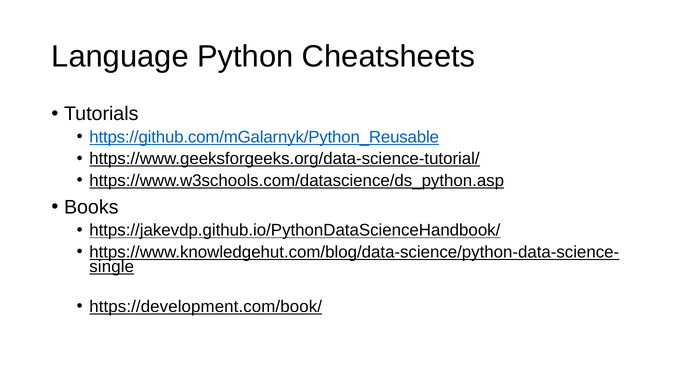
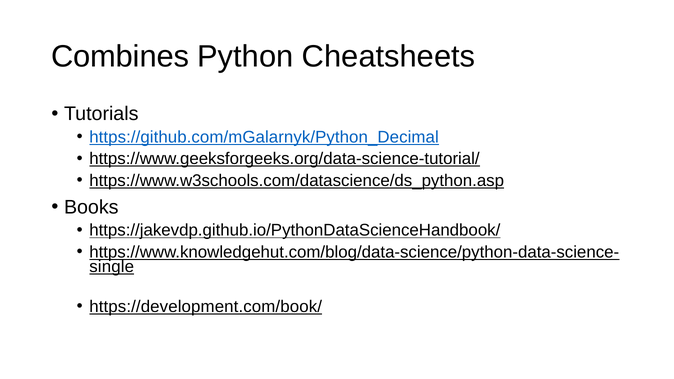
Language: Language -> Combines (120, 57)
https://github.com/mGalarnyk/Python_Reusable: https://github.com/mGalarnyk/Python_Reusable -> https://github.com/mGalarnyk/Python_Decimal (264, 137)
